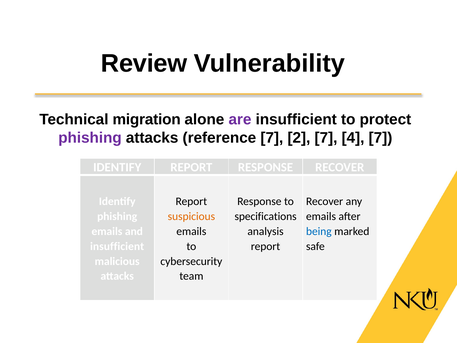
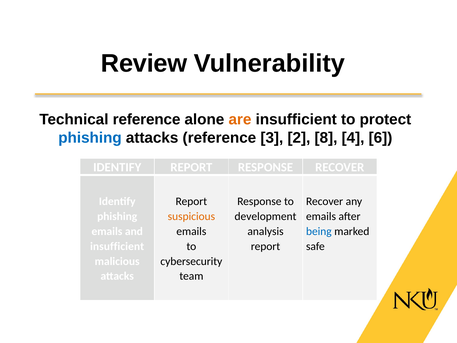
Technical migration: migration -> reference (147, 119)
are colour: purple -> orange (240, 119)
phishing colour: purple -> blue (90, 138)
reference 7: 7 -> 3 (272, 138)
2 7: 7 -> 8 (326, 138)
4 7: 7 -> 6 (380, 138)
specifications: specifications -> development (266, 216)
